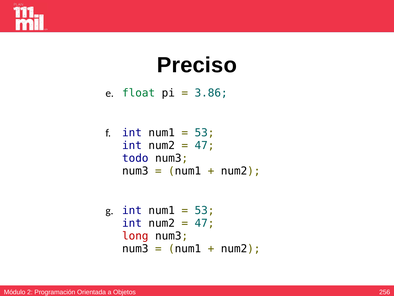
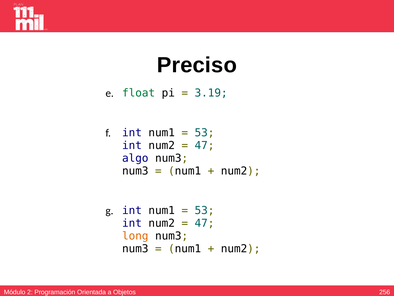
3.86: 3.86 -> 3.19 (211, 93)
todo: todo -> algo (135, 158)
long colour: red -> orange (135, 236)
